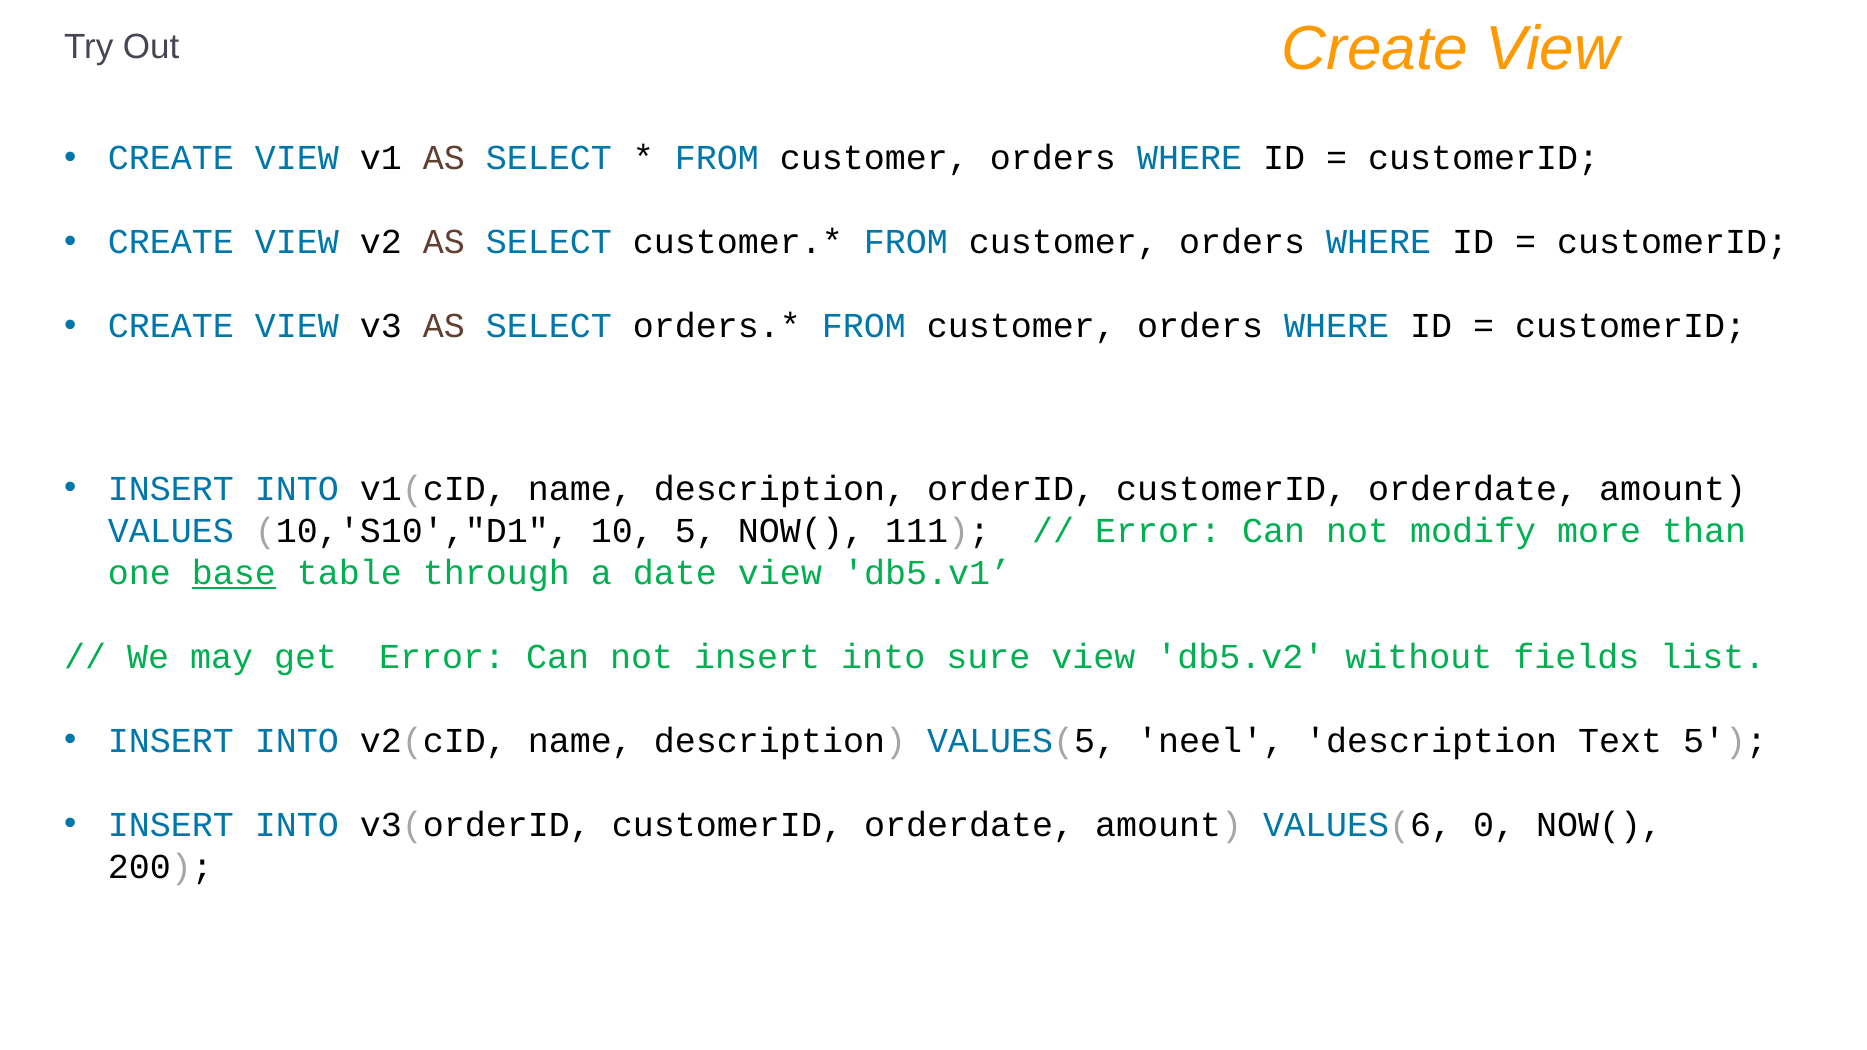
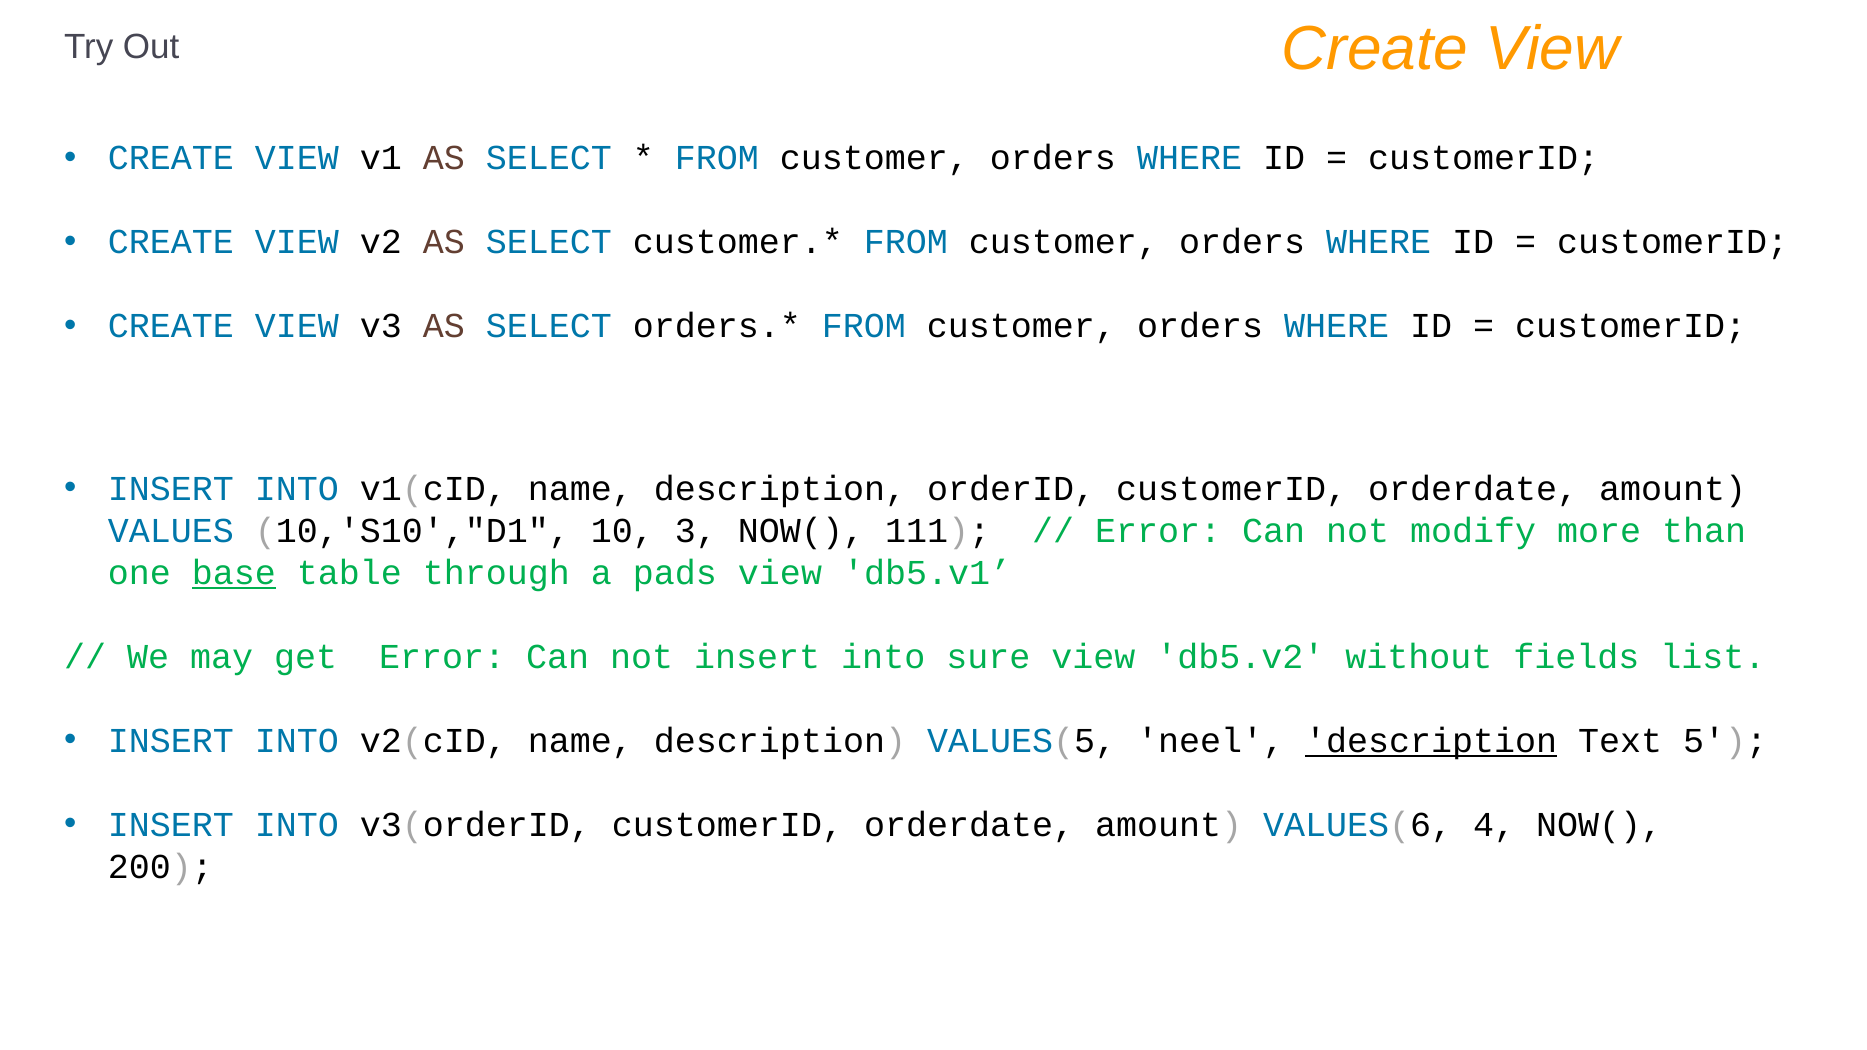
10 5: 5 -> 3 (696, 531)
date: date -> pads (675, 573)
description underline: none -> present (1431, 741)
0: 0 -> 4 (1494, 825)
